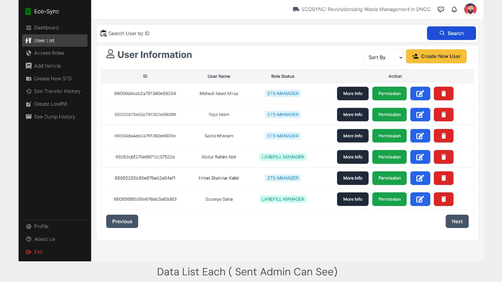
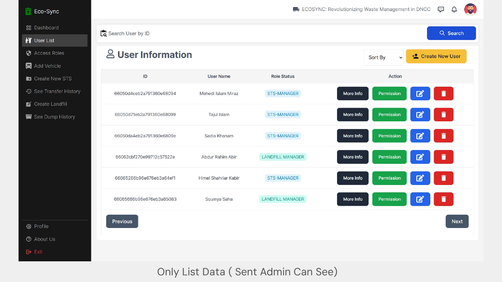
Data: Data -> Only (168, 272)
Each: Each -> Data (214, 272)
